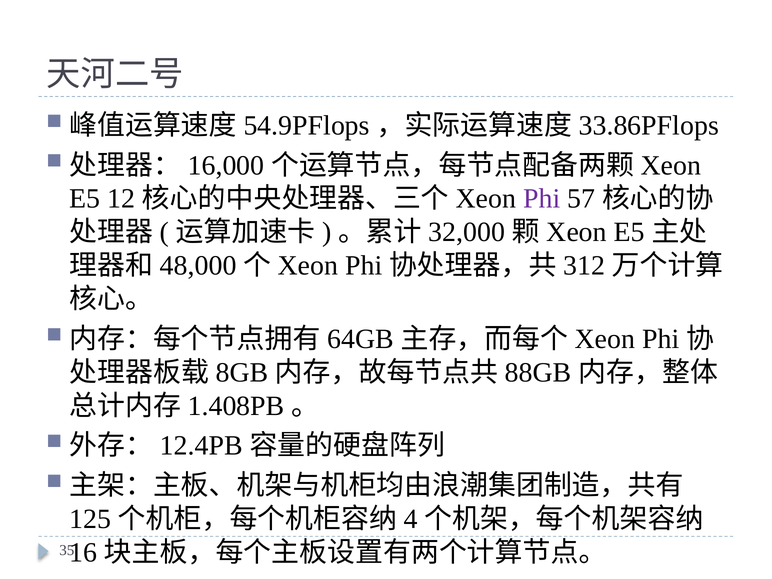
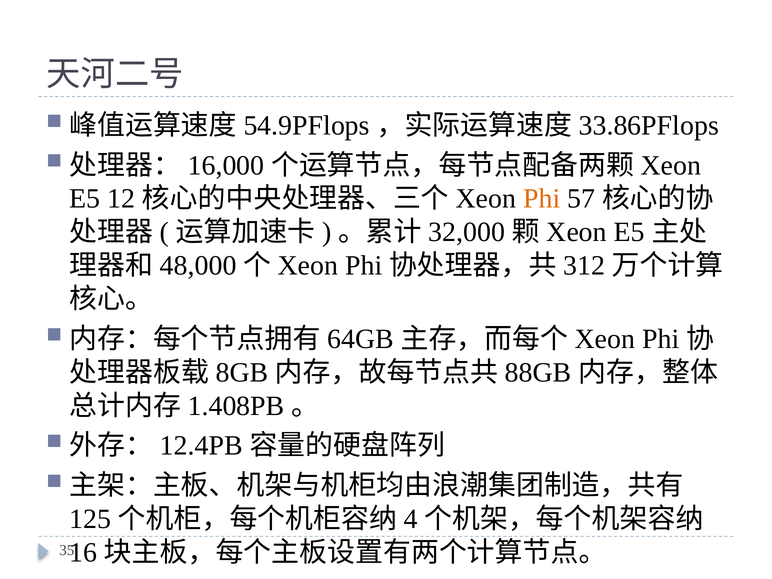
Phi colour: purple -> orange (542, 199)
